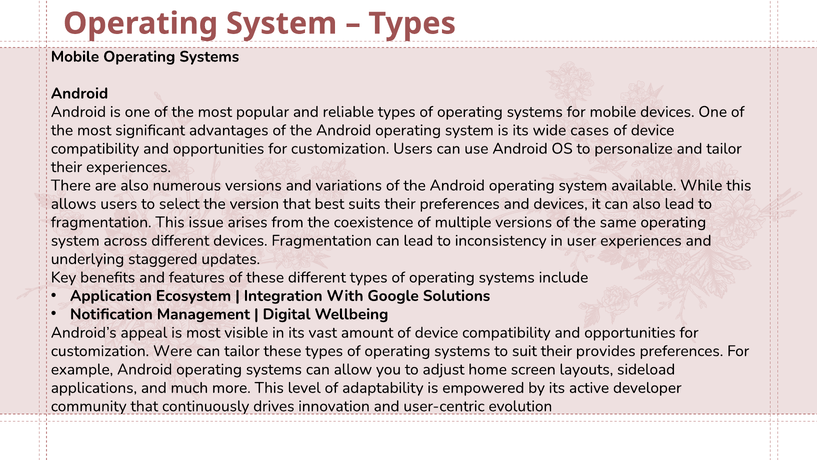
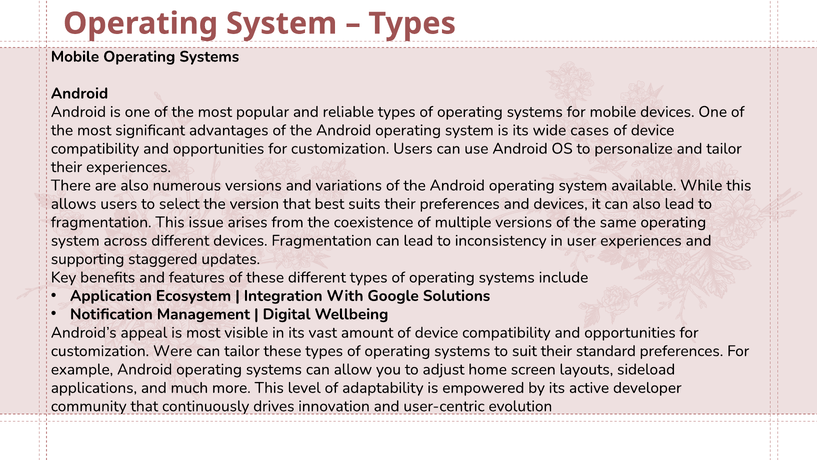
underlying: underlying -> supporting (88, 259)
provides: provides -> standard (606, 351)
